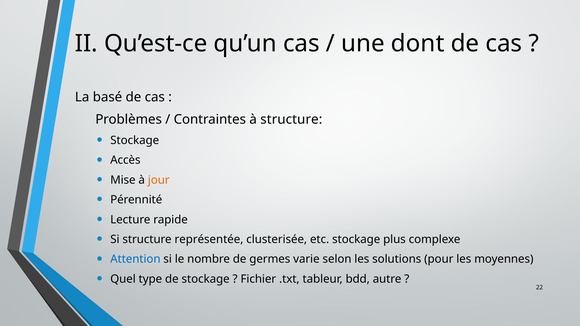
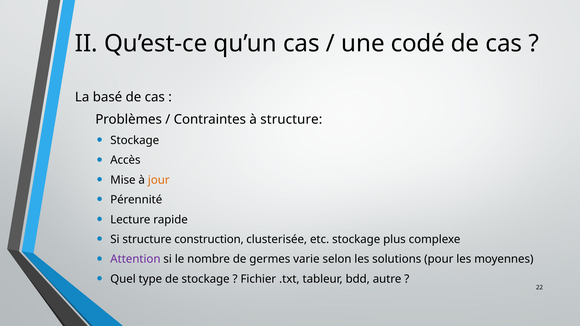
dont: dont -> codé (418, 44)
représentée: représentée -> construction (209, 240)
Attention colour: blue -> purple (135, 259)
